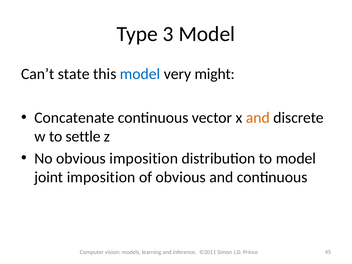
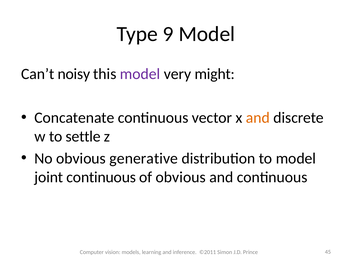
3: 3 -> 9 (168, 34)
state: state -> noisy (74, 74)
model colour: blue -> purple (140, 74)
obvious imposition: imposition -> generative (144, 158)
joint imposition: imposition -> continuous (101, 177)
